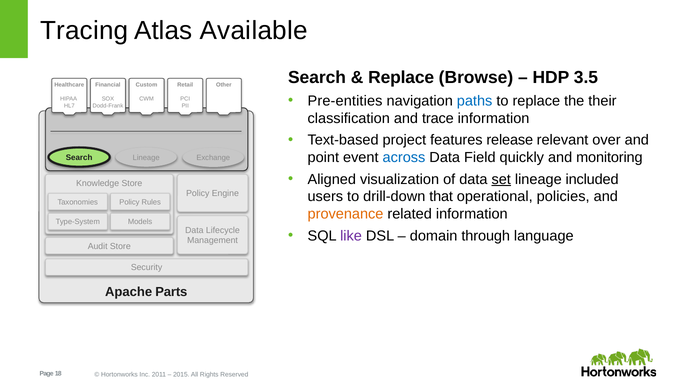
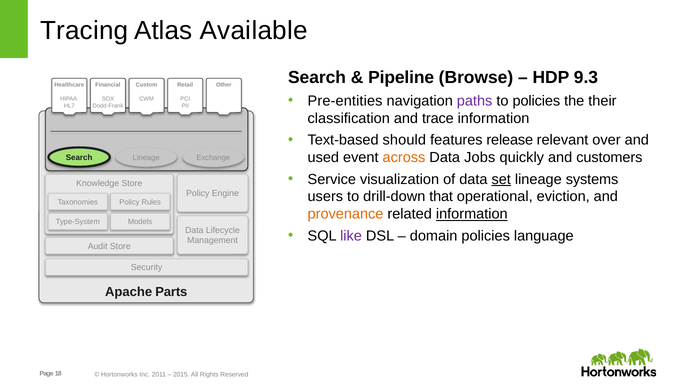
Replace: Replace -> Pipeline (401, 77)
3.5: 3.5 -> 9.3 (586, 77)
paths colour: blue -> purple (475, 101)
to replace: replace -> policies (536, 101)
project: project -> should (404, 140)
point: point -> used (323, 157)
across colour: blue -> orange (404, 157)
Field: Field -> Jobs (480, 157)
monitoring: monitoring -> customers (609, 157)
Aligned: Aligned -> Service (332, 179)
included: included -> systems (592, 179)
policies: policies -> eviction (563, 196)
information underline: none -> present (472, 214)
domain through: through -> policies (486, 236)
